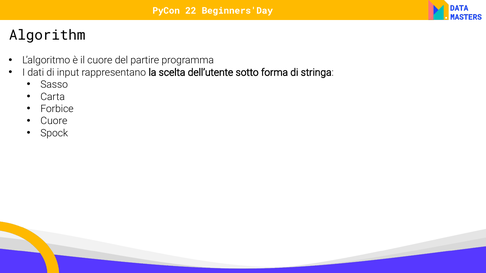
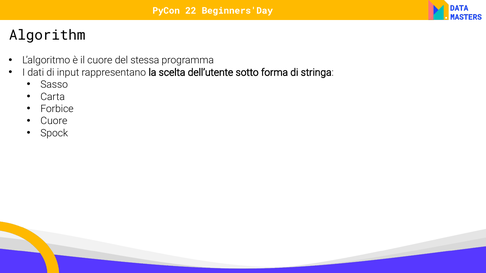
partire: partire -> stessa (145, 60)
